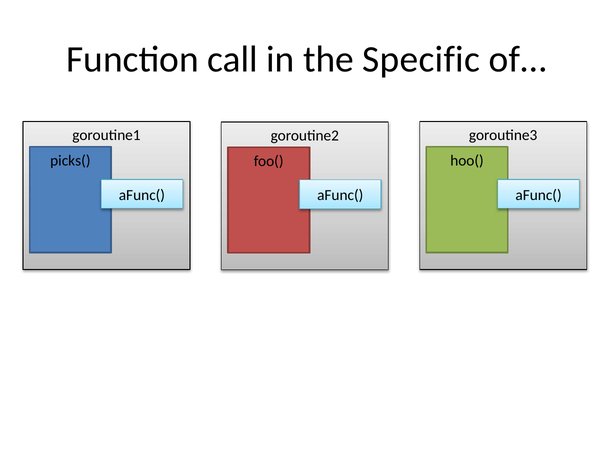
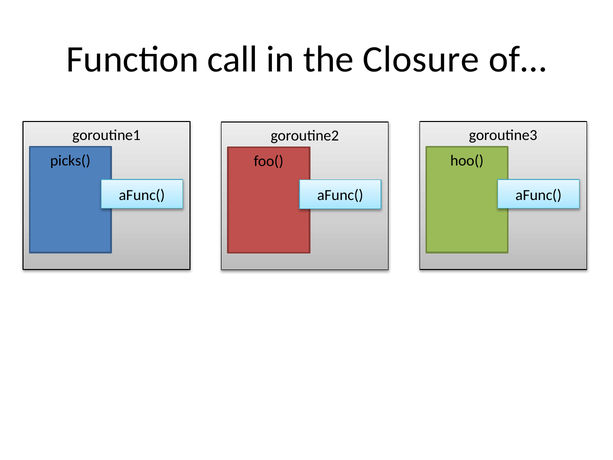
Specific: Specific -> Closure (421, 59)
